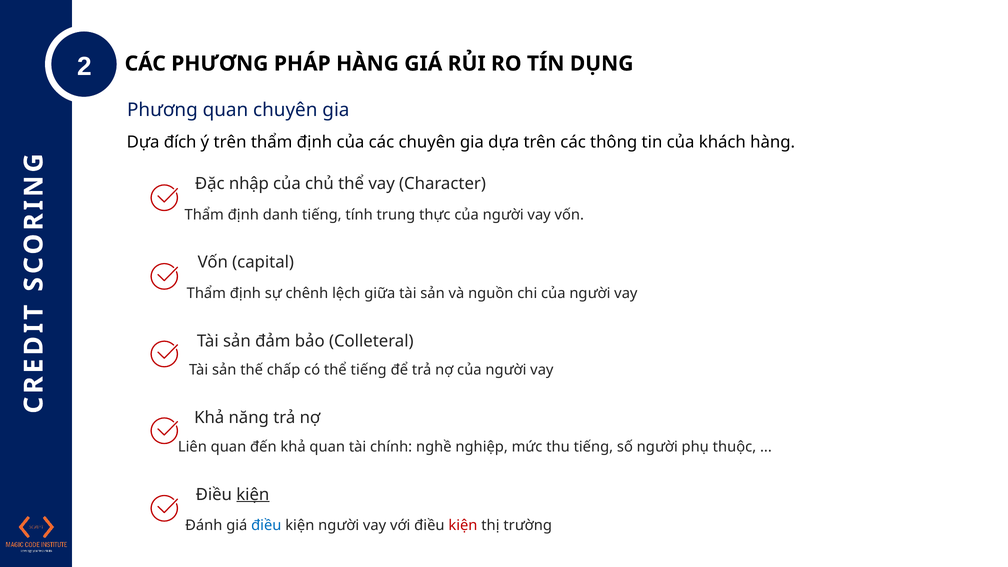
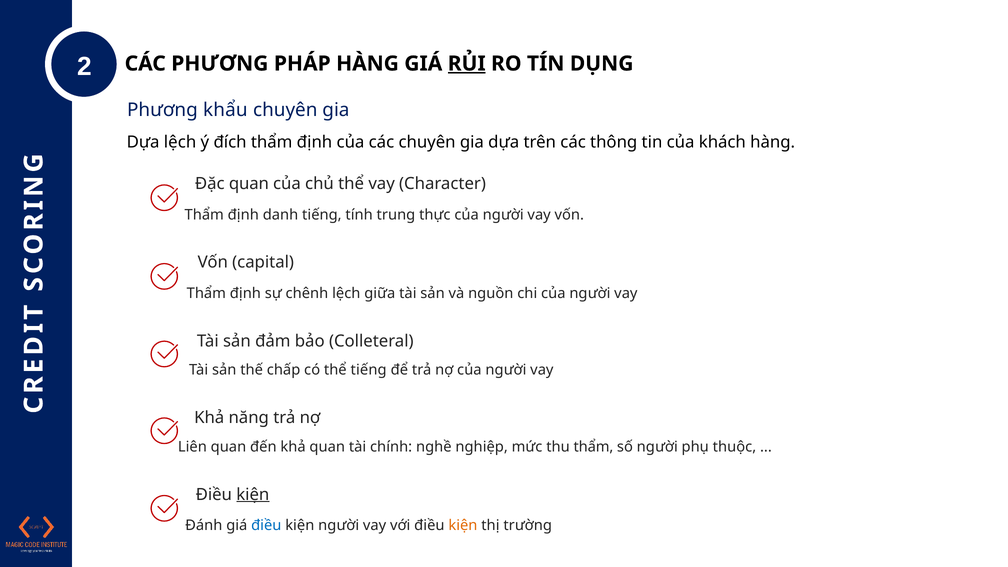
RỦI underline: none -> present (467, 64)
Phương quan: quan -> khẩu (225, 110)
Dựa đích: đích -> lệch (180, 142)
ý trên: trên -> đích (230, 142)
Đặc nhập: nhập -> quan (249, 184)
thu tiếng: tiếng -> thẩm (593, 447)
kiện colour: red -> orange (463, 525)
